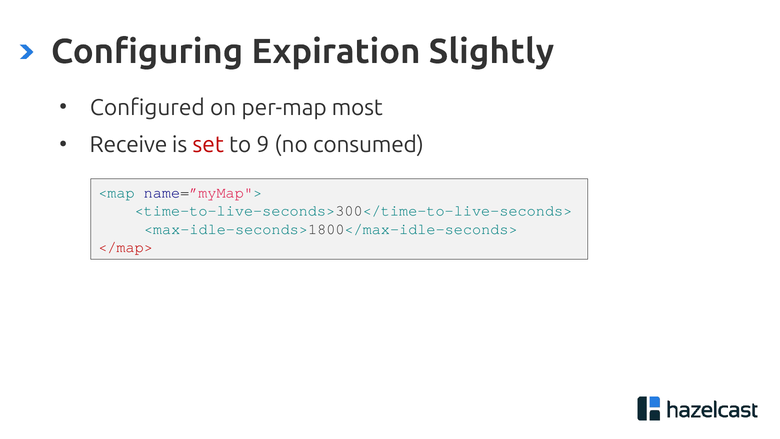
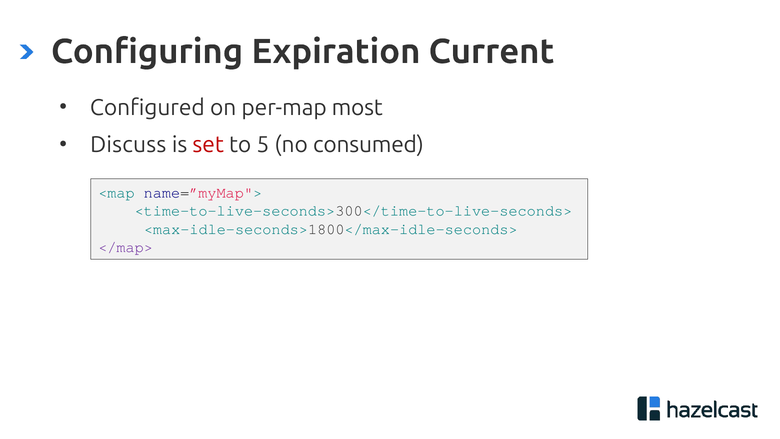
Slightly: Slightly -> Current (491, 51)
Receive: Receive -> Discuss (128, 145)
9: 9 -> 5 (263, 145)
</map> colour: red -> purple (126, 247)
